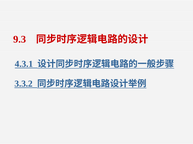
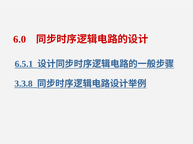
9.3: 9.3 -> 6.0 (20, 39)
4.3.1: 4.3.1 -> 6.5.1 (24, 64)
3.3.2: 3.3.2 -> 3.3.8 (24, 84)
